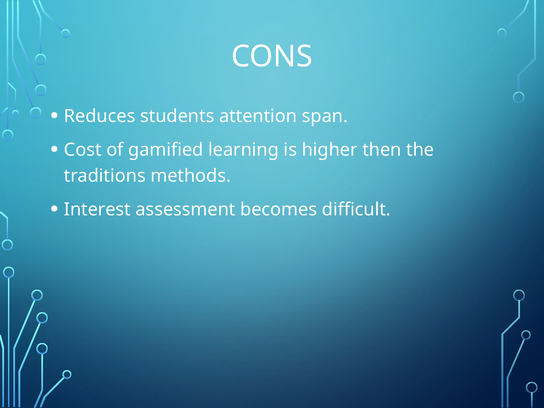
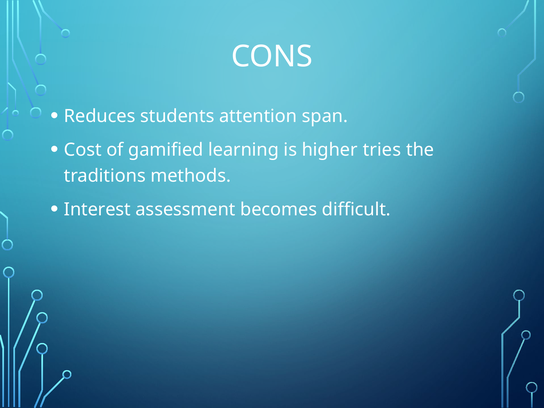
then: then -> tries (382, 150)
